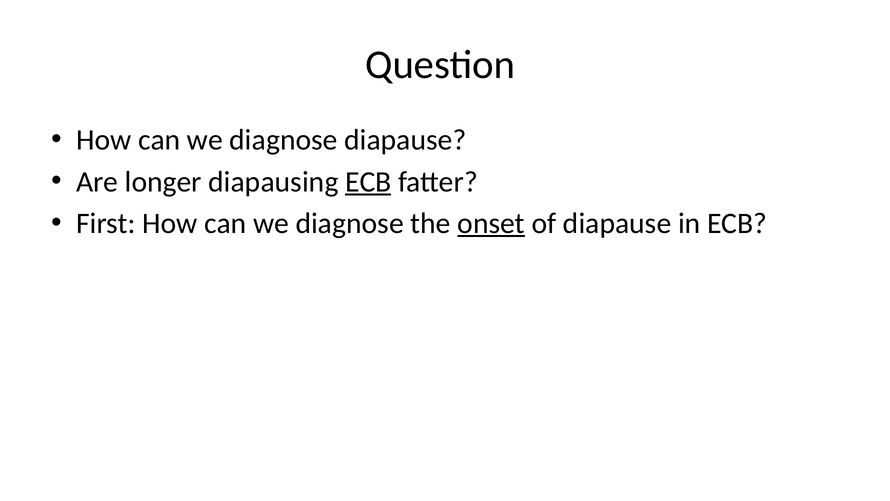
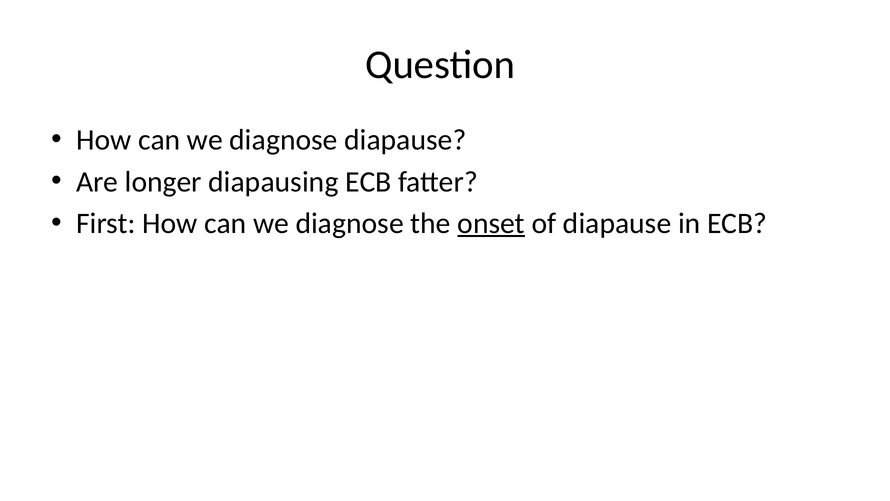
ECB underline: present -> none (368, 182)
